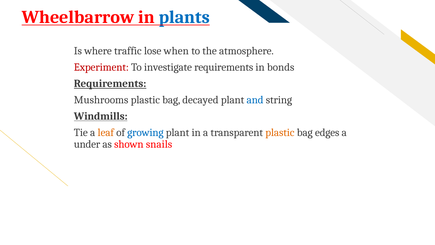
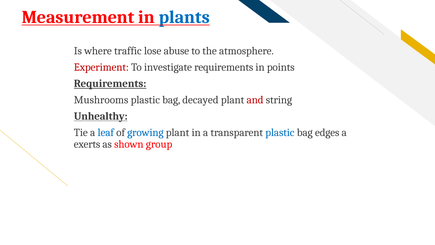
Wheelbarrow: Wheelbarrow -> Measurement (78, 17)
when: when -> abuse (176, 51)
bonds: bonds -> points (281, 67)
and colour: blue -> red (255, 100)
Windmills: Windmills -> Unhealthy (101, 116)
leaf colour: orange -> blue (106, 132)
plastic colour: orange -> blue (280, 132)
under: under -> exerts (87, 144)
snails: snails -> group (159, 144)
